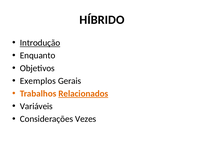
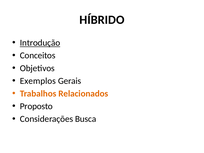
Enquanto: Enquanto -> Conceitos (38, 55)
Relacionados underline: present -> none (83, 94)
Variáveis: Variáveis -> Proposto (36, 106)
Vezes: Vezes -> Busca (86, 119)
